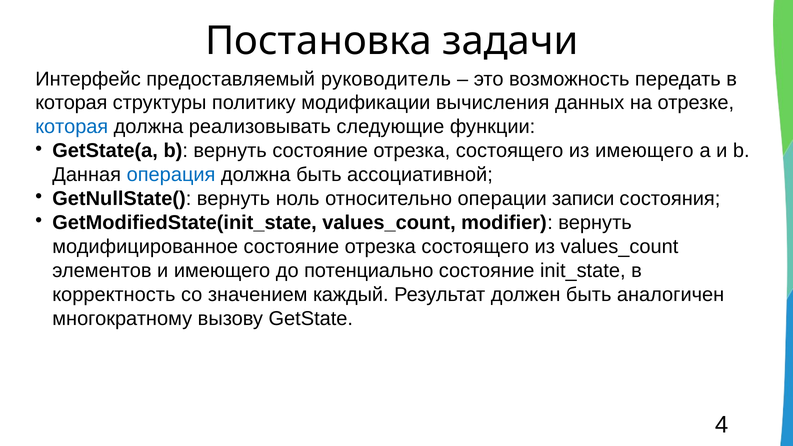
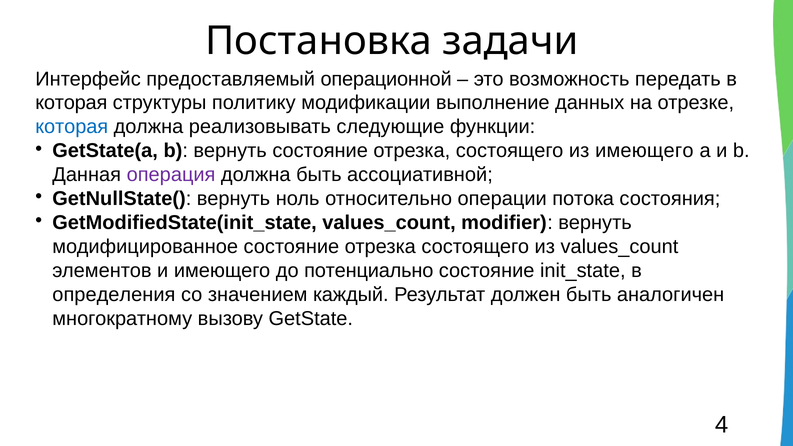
руководитель: руководитель -> операционной (386, 79)
вычисления: вычисления -> выполнение (493, 103)
операция colour: blue -> purple (171, 175)
записи: записи -> потока (583, 199)
корректность: корректность -> определения (114, 295)
